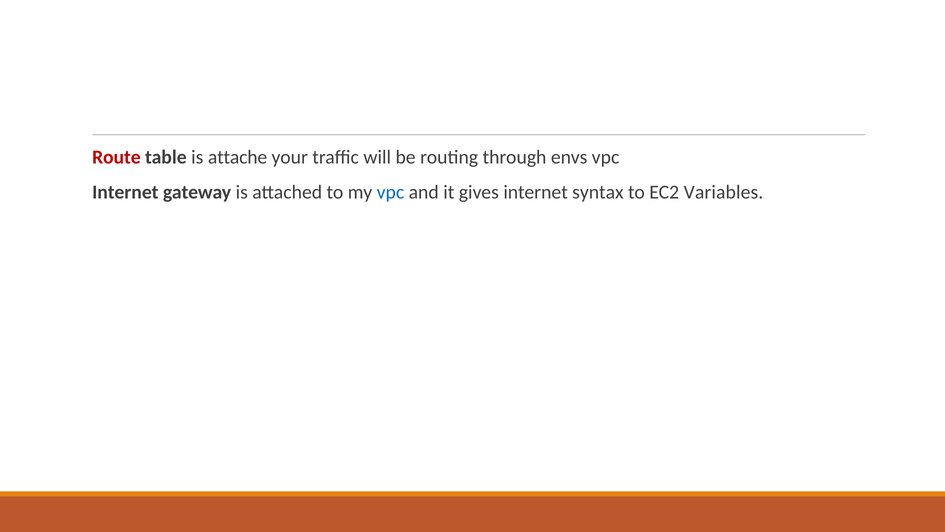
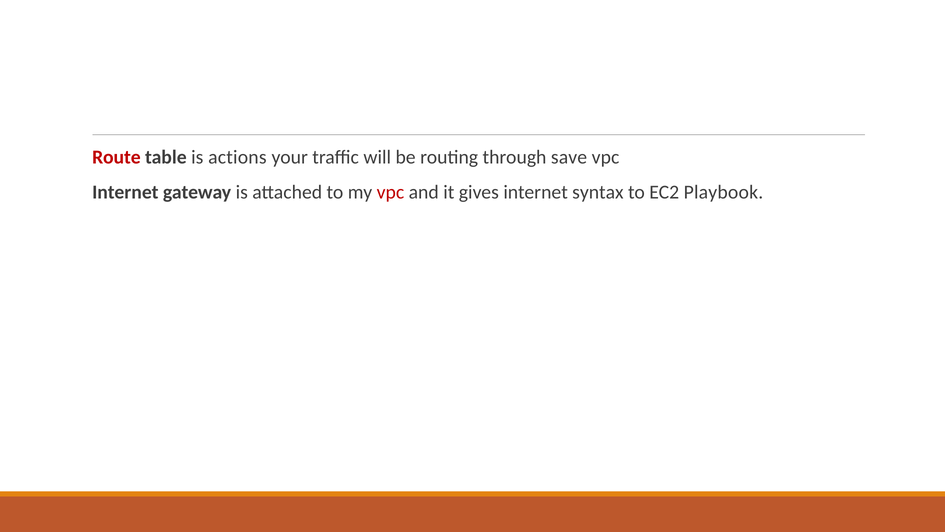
attache: attache -> actions (237, 157)
envs: envs -> save (569, 157)
vpc colour: blue -> red (390, 192)
Variables: Variables -> Playbook (723, 192)
